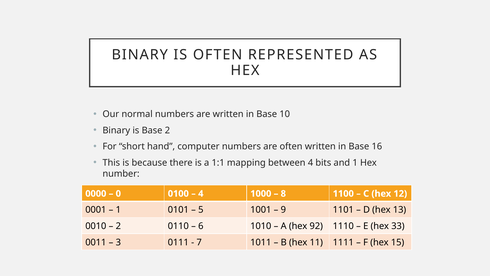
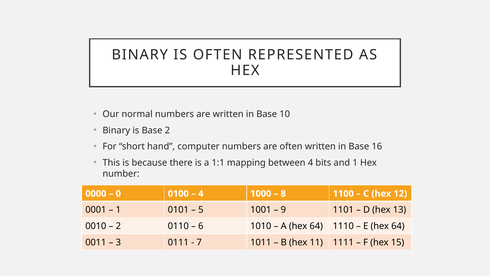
A hex 92: 92 -> 64 (316, 226)
E hex 33: 33 -> 64 (398, 226)
